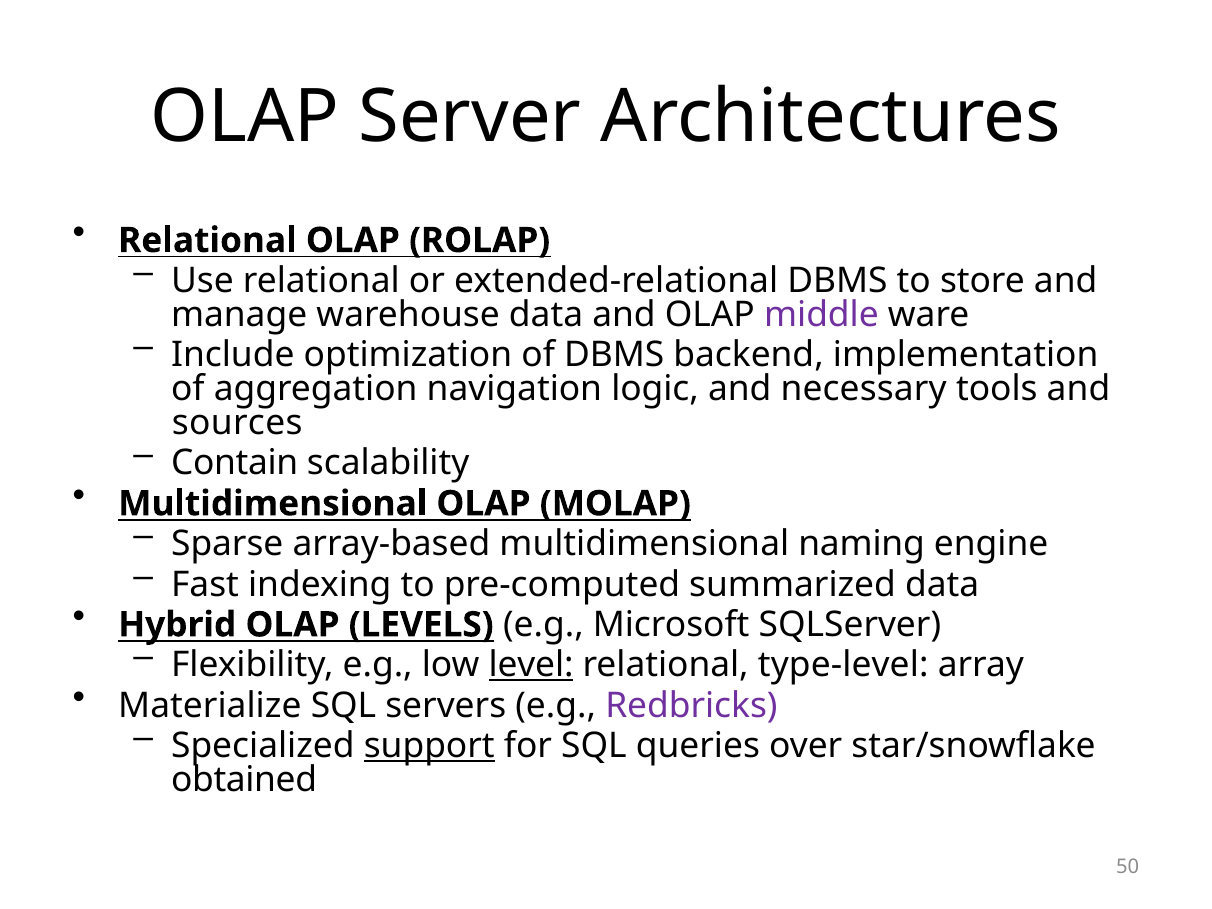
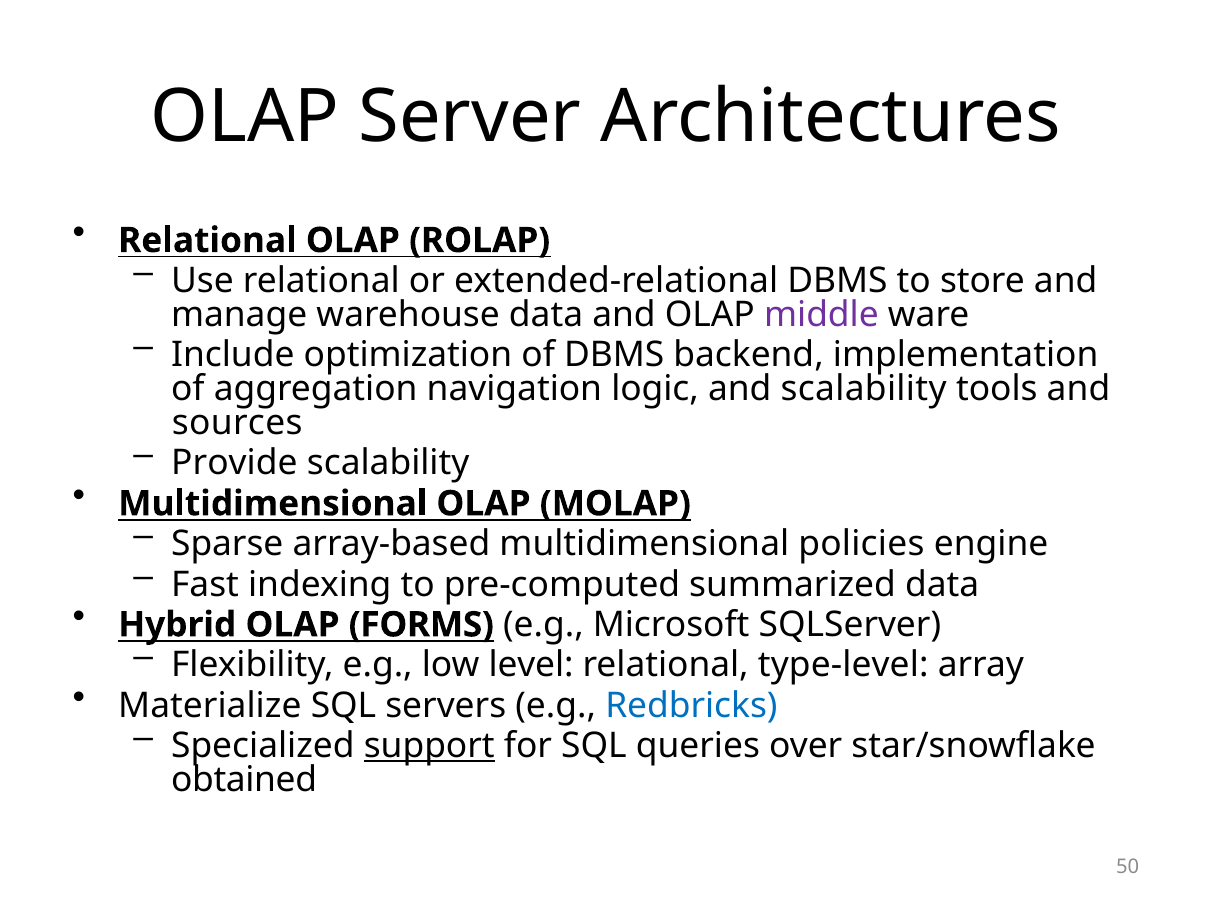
and necessary: necessary -> scalability (864, 389)
Contain: Contain -> Provide (234, 463)
naming: naming -> policies (861, 544)
LEVELS: LEVELS -> FORMS (421, 625)
level underline: present -> none (531, 665)
Redbricks colour: purple -> blue (691, 706)
